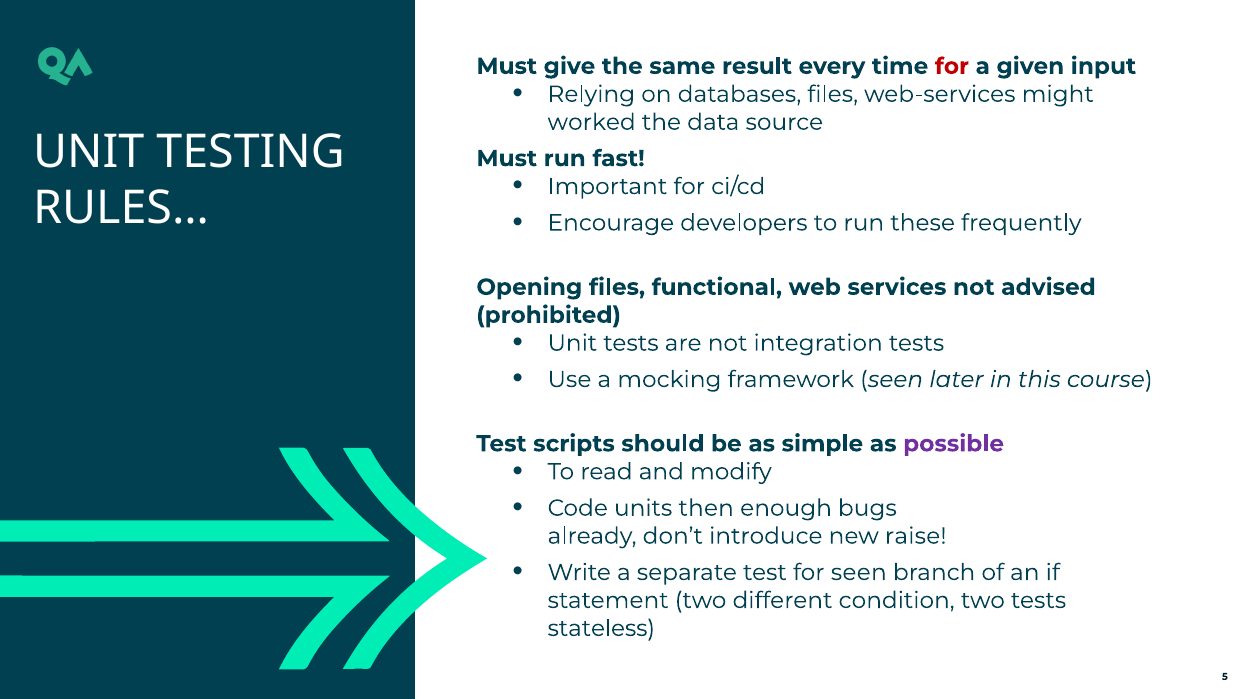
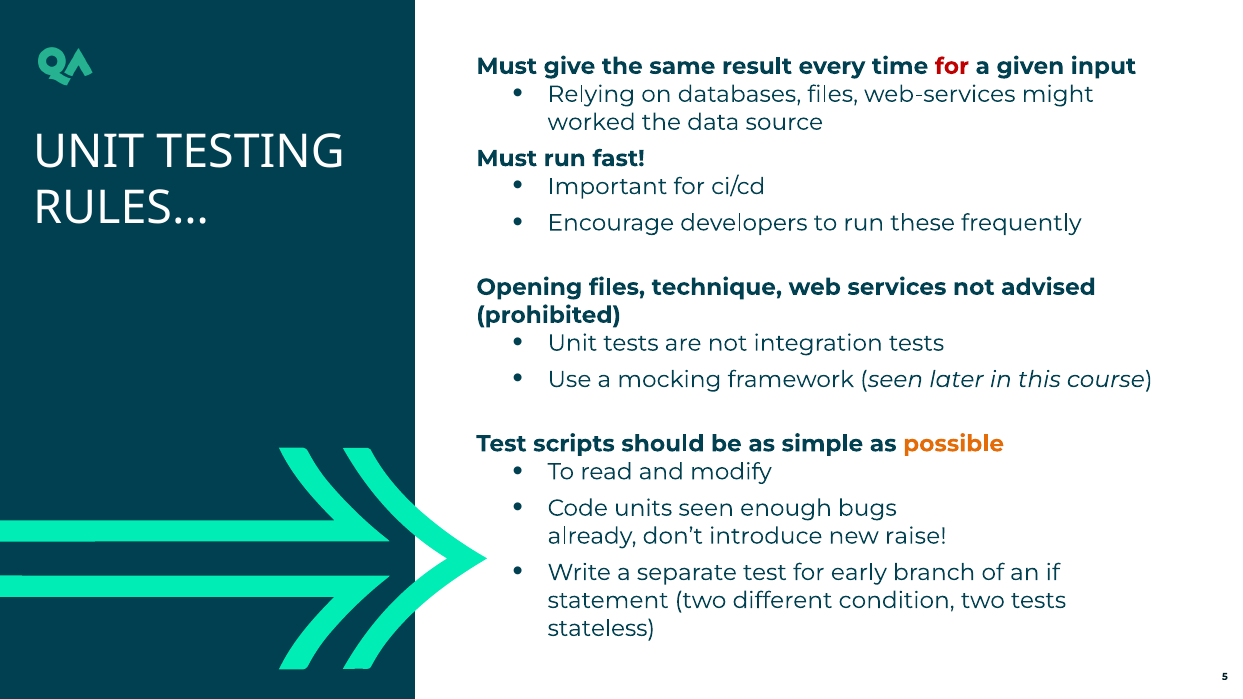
functional: functional -> technique (717, 287)
possible colour: purple -> orange (954, 444)
units then: then -> seen (706, 508)
for seen: seen -> early (859, 573)
